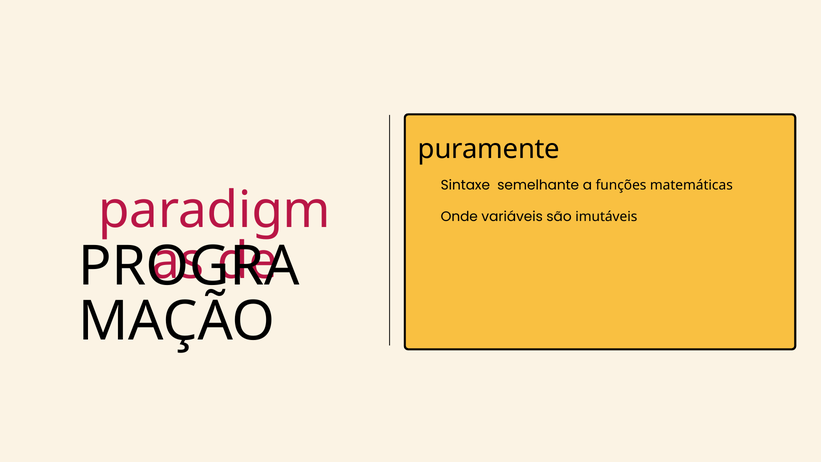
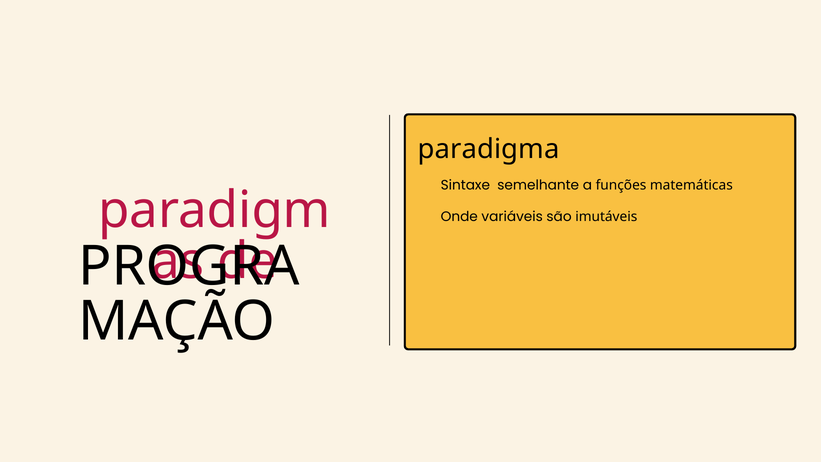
puramente: puramente -> paradigma (489, 149)
